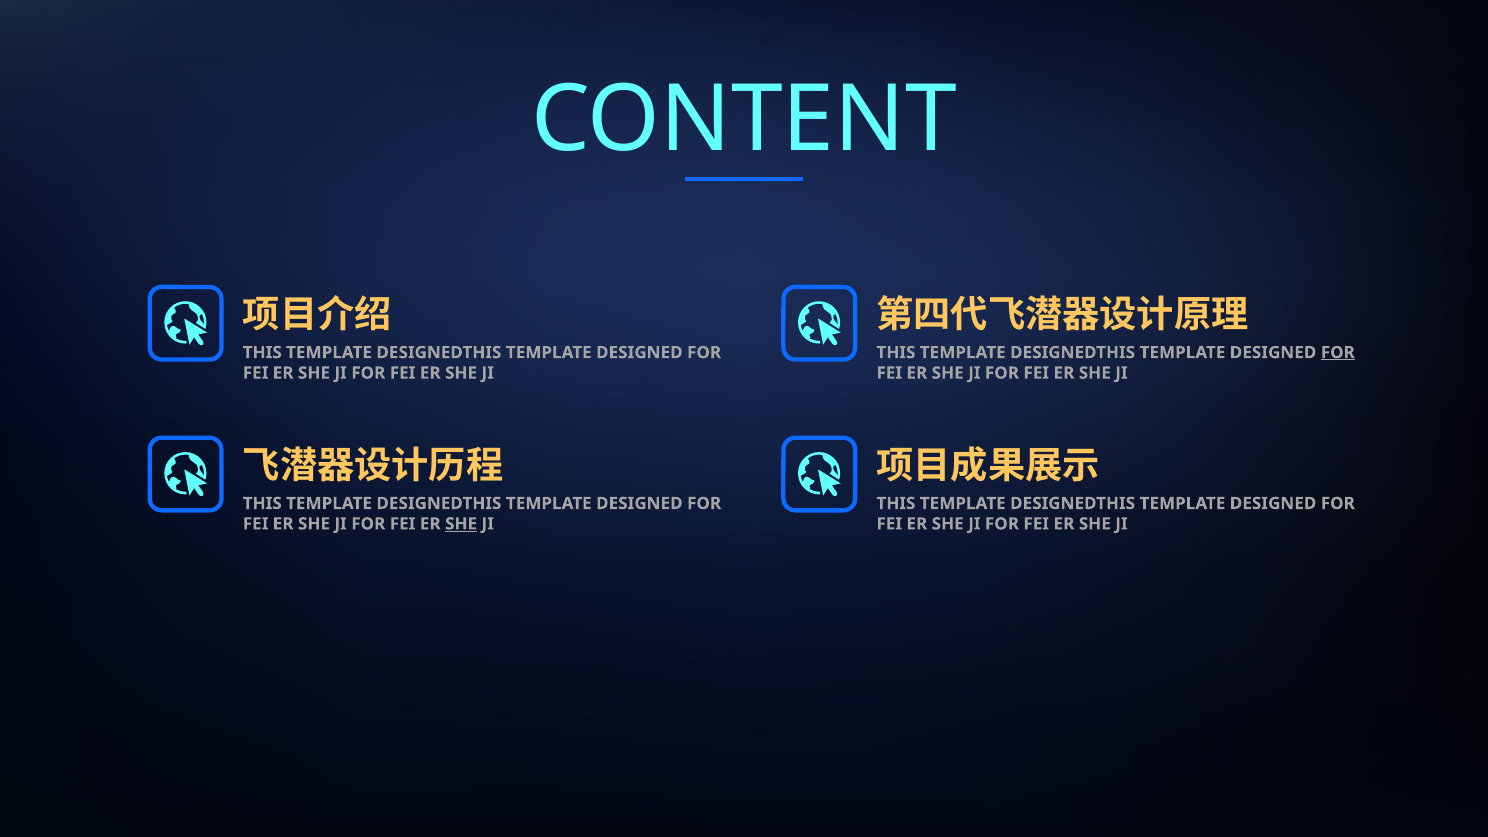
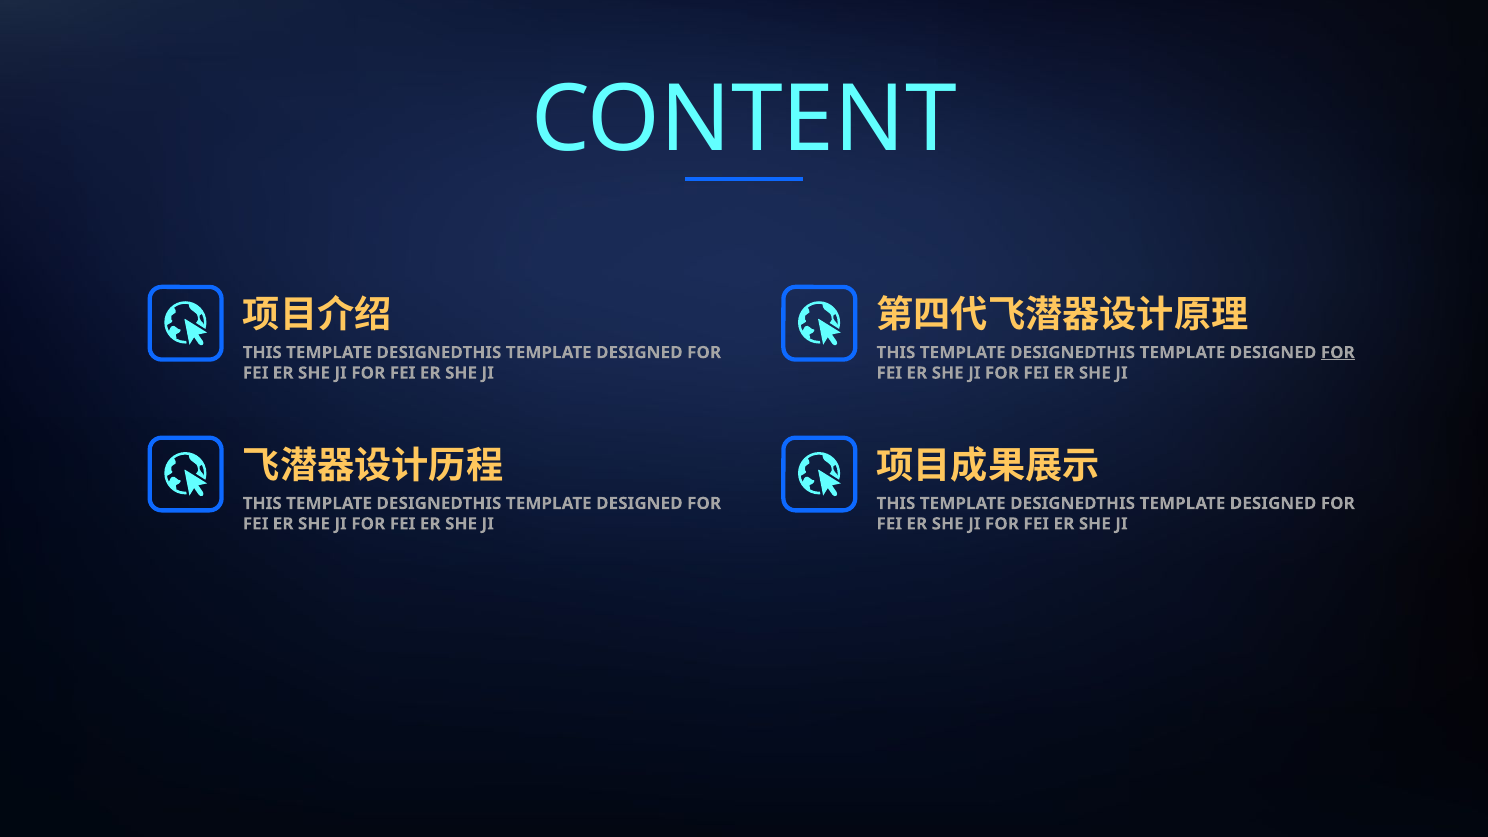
SHE underline: present -> none (461, 524)
